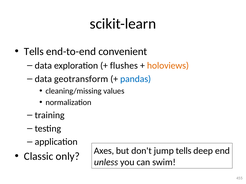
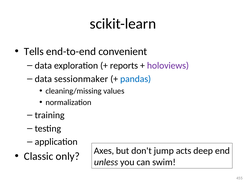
flushes: flushes -> reports (124, 66)
holoviews colour: orange -> purple (168, 66)
geotransform: geotransform -> sessionmaker (81, 79)
jump tells: tells -> acts (184, 151)
